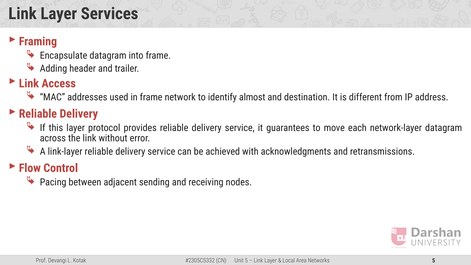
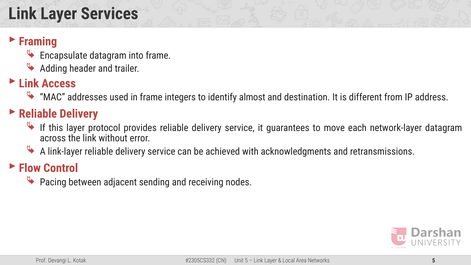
network: network -> integers (180, 97)
